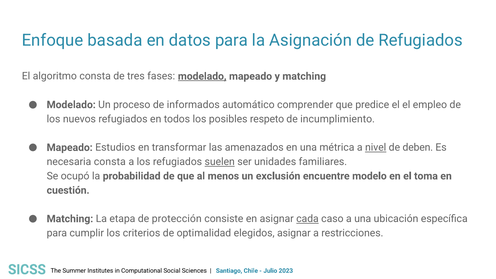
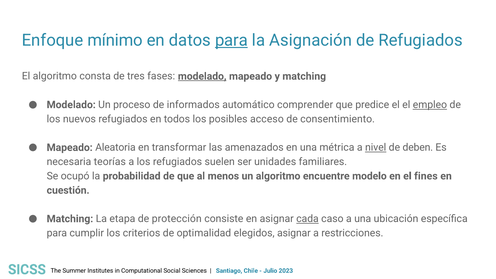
basada: basada -> mínimo (115, 40)
para underline: none -> present (231, 40)
empleo underline: none -> present (430, 105)
respeto: respeto -> acceso (267, 119)
incumplimiento: incumplimiento -> consentimiento (338, 119)
Estudios: Estudios -> Aleatoria (115, 148)
necesaria consta: consta -> teorías (110, 162)
suelen underline: present -> none (220, 162)
un exclusión: exclusión -> algoritmo (278, 176)
toma: toma -> fines (426, 176)
